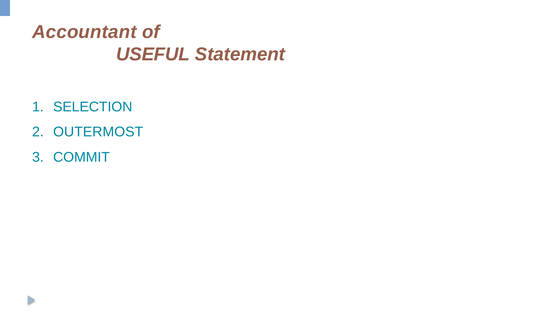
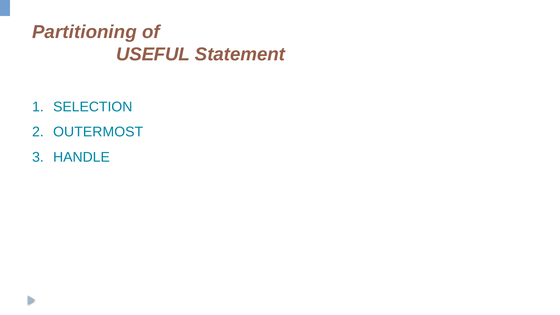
Accountant: Accountant -> Partitioning (84, 32)
COMMIT: COMMIT -> HANDLE (81, 157)
